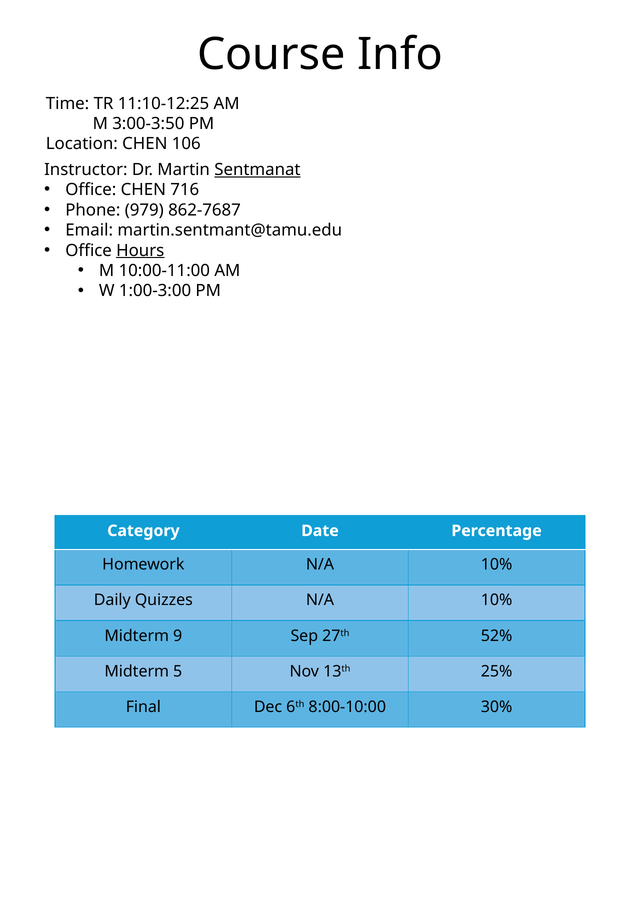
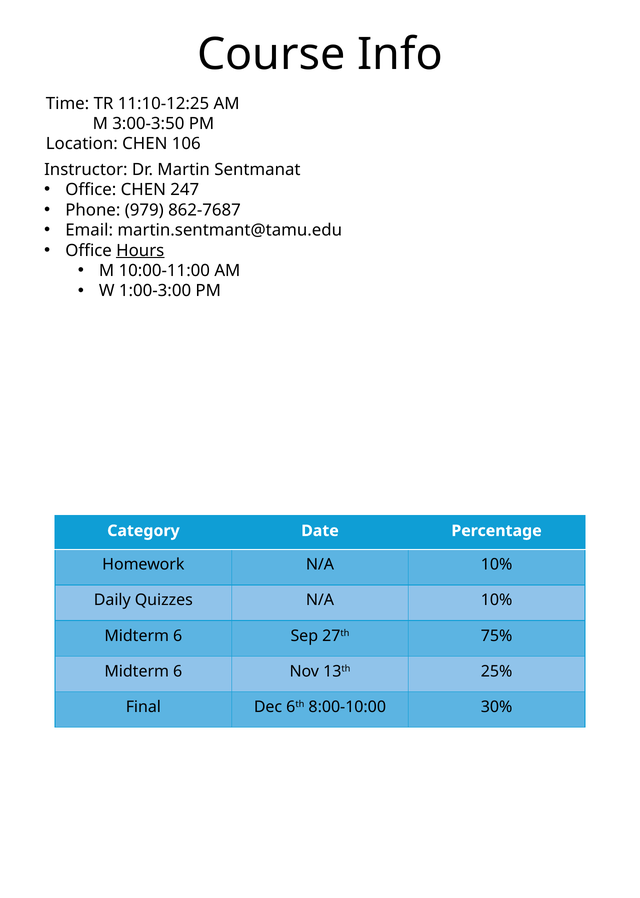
Sentmanat underline: present -> none (257, 170)
716: 716 -> 247 (185, 190)
9: 9 -> 6 (178, 636)
52%: 52% -> 75% (497, 636)
5: 5 -> 6 (178, 672)
